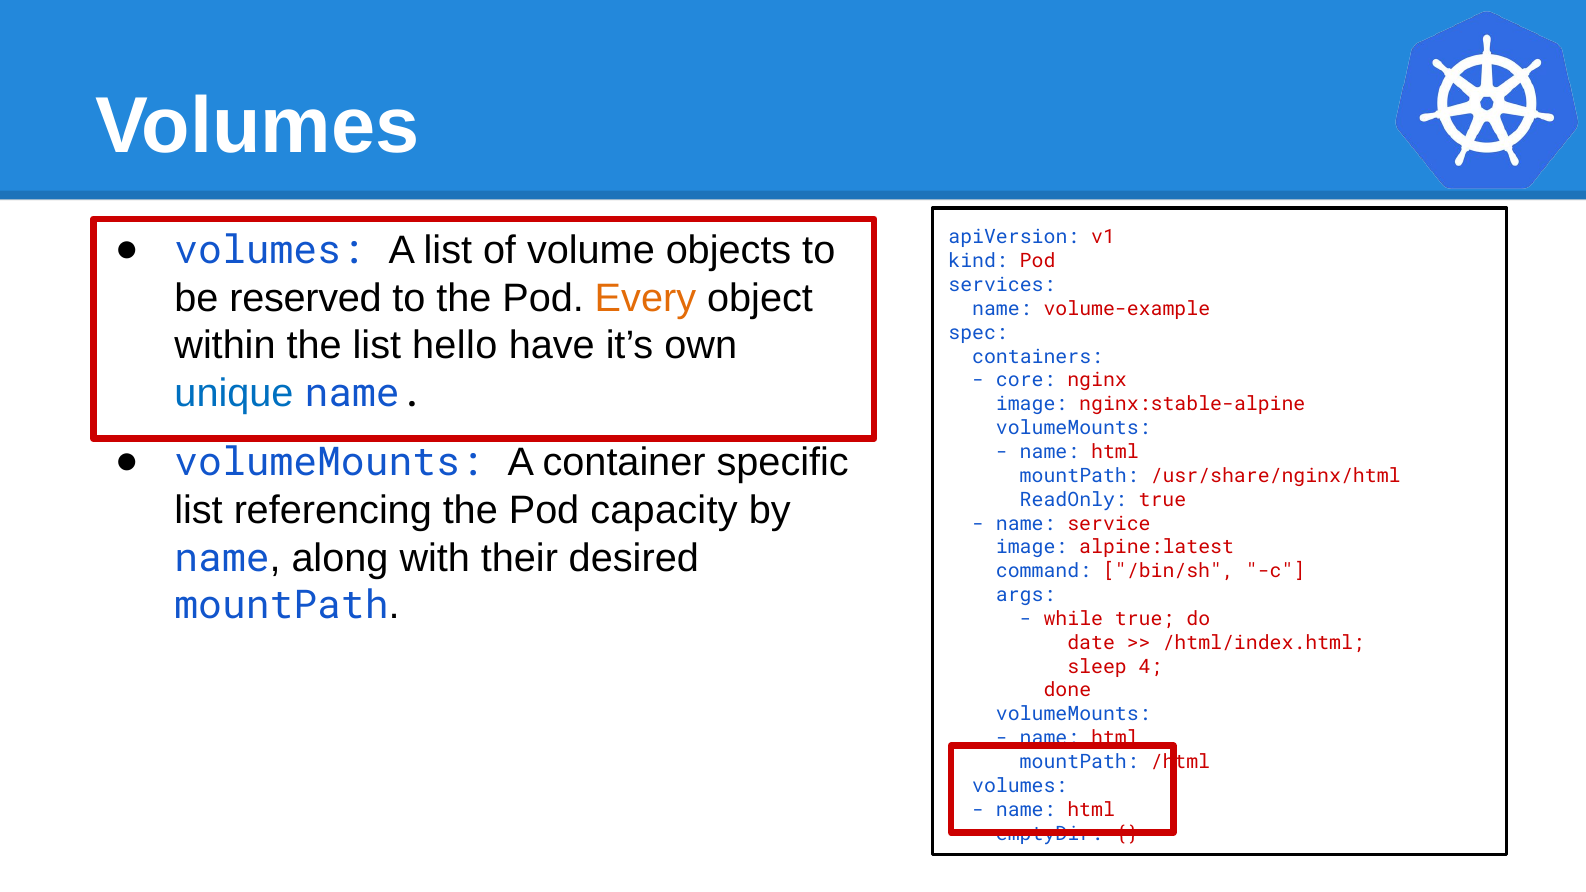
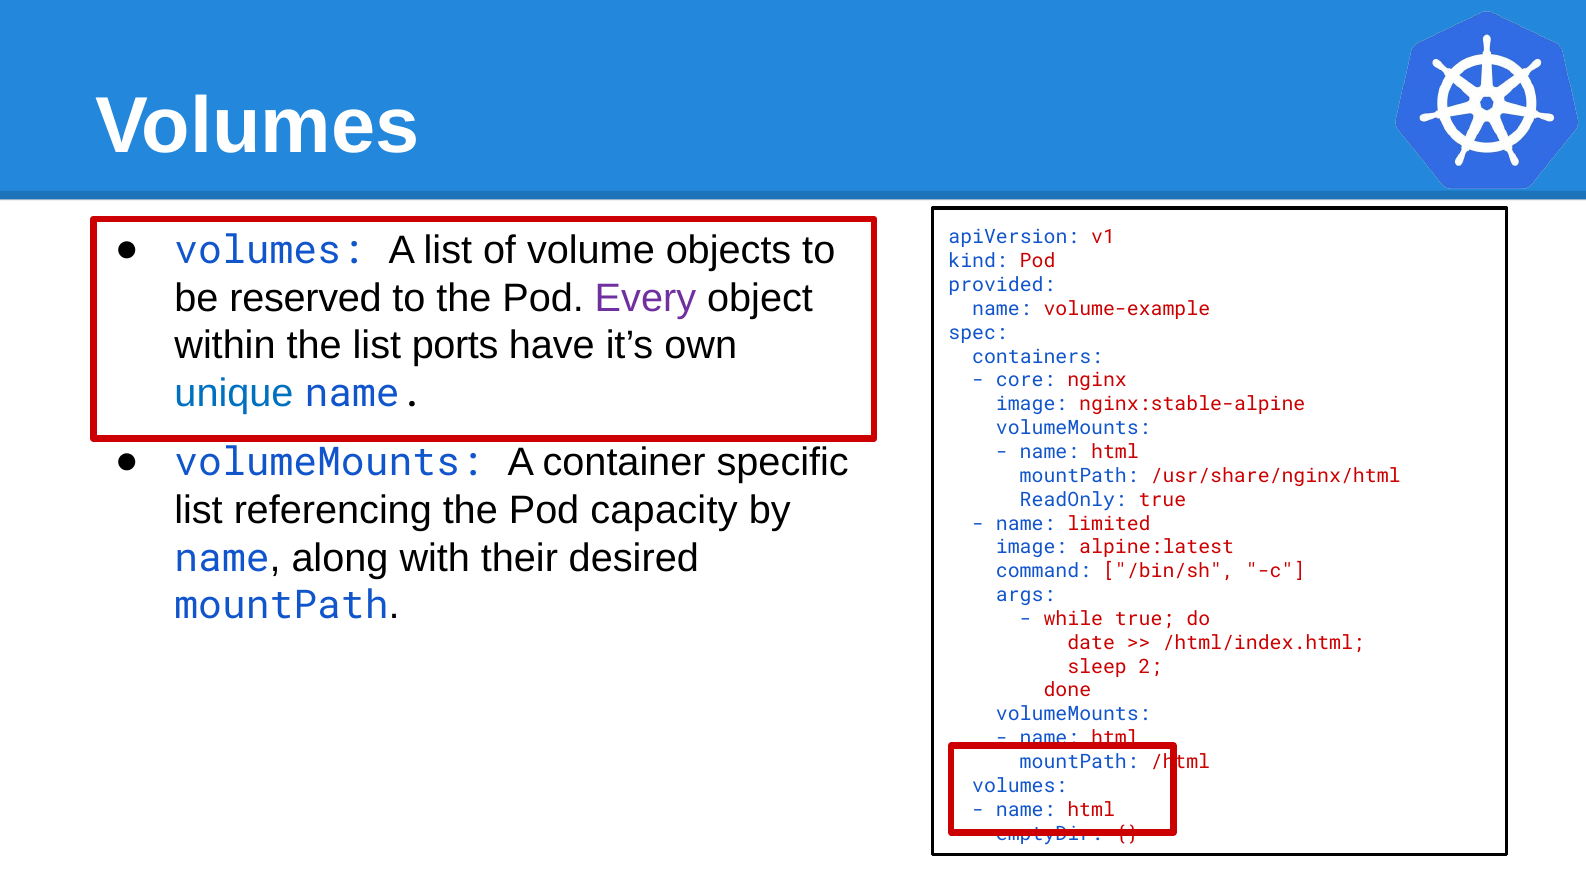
services: services -> provided (1002, 285)
Every colour: orange -> purple (645, 298)
hello: hello -> ports (455, 346)
service: service -> limited (1109, 524)
4: 4 -> 2 (1151, 667)
